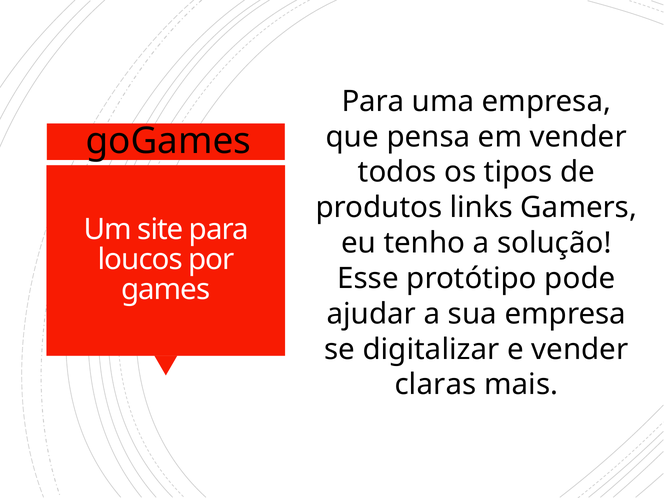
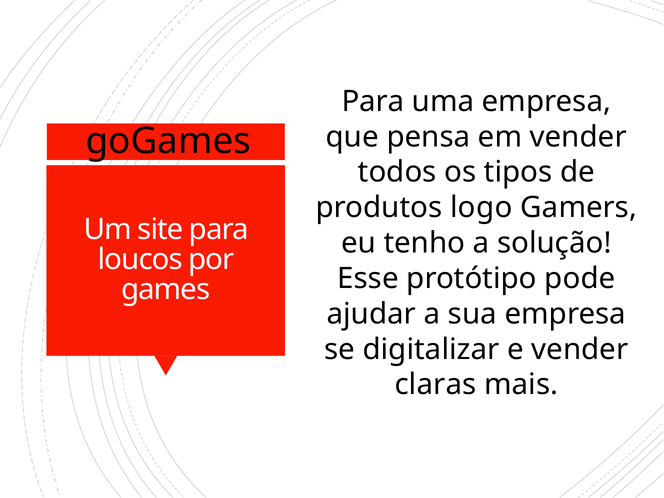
links: links -> logo (481, 208)
